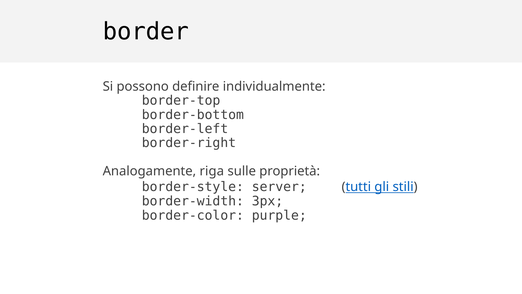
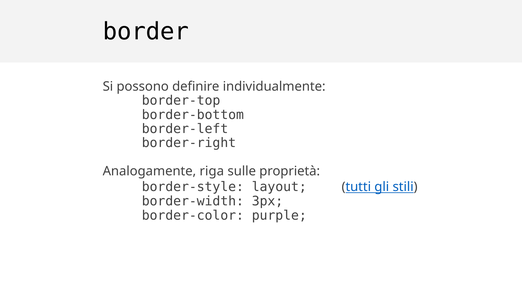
server: server -> layout (279, 187)
